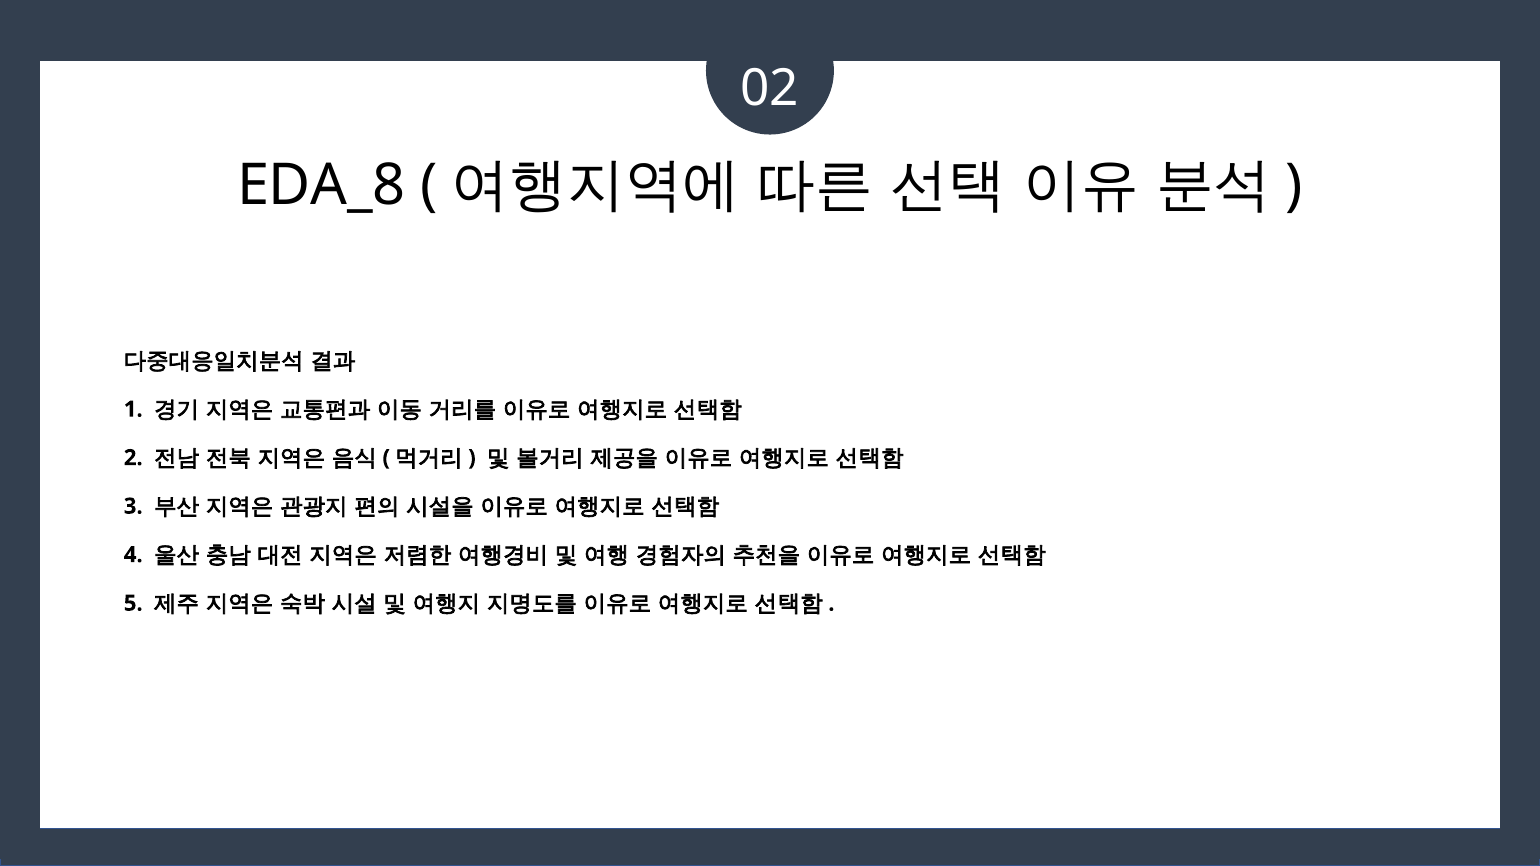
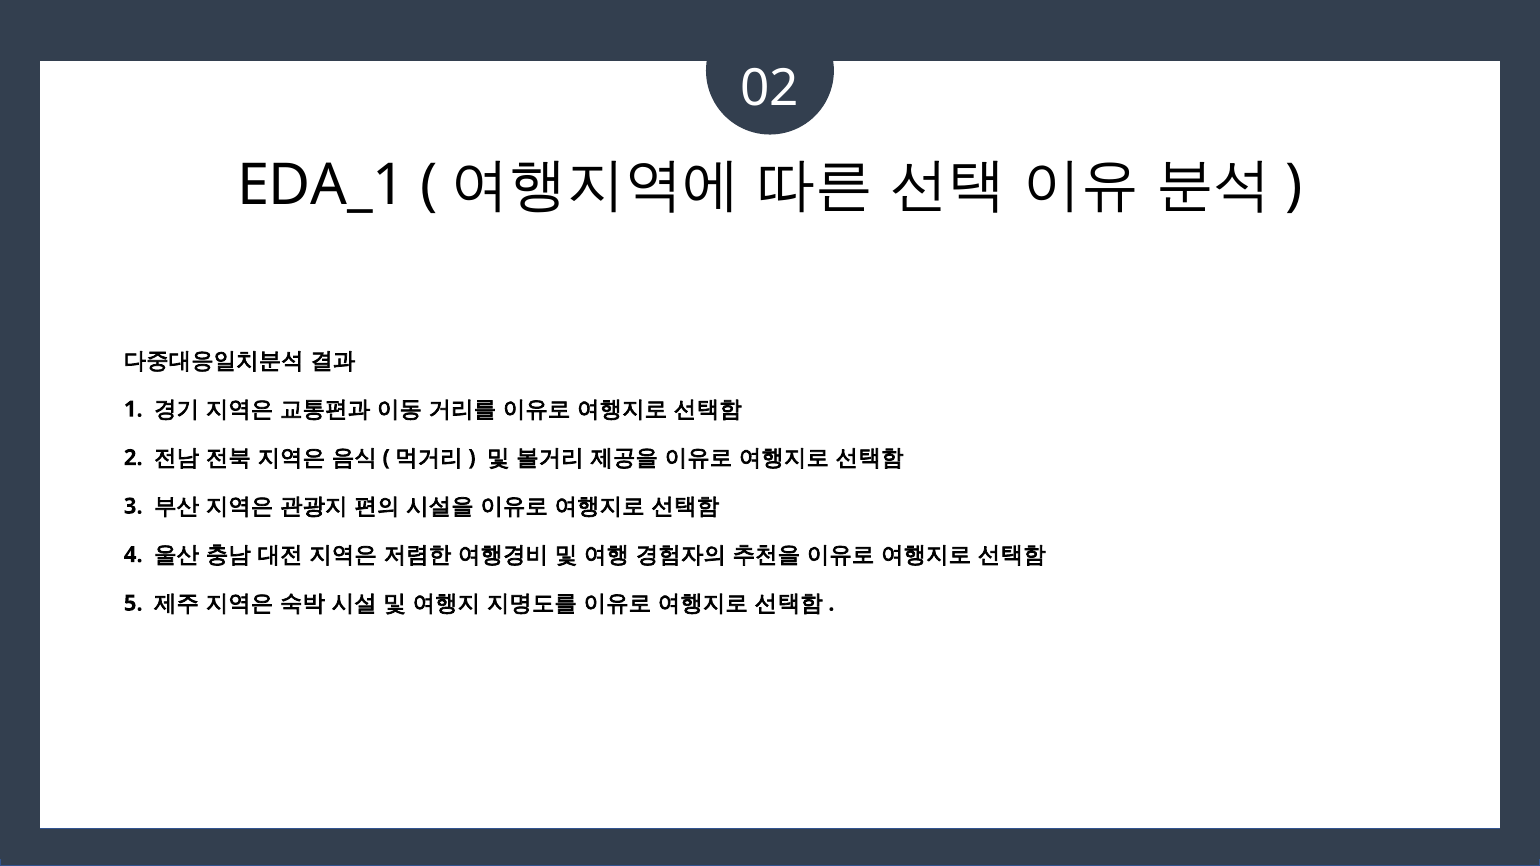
EDA_8: EDA_8 -> EDA_1 (321, 186)
